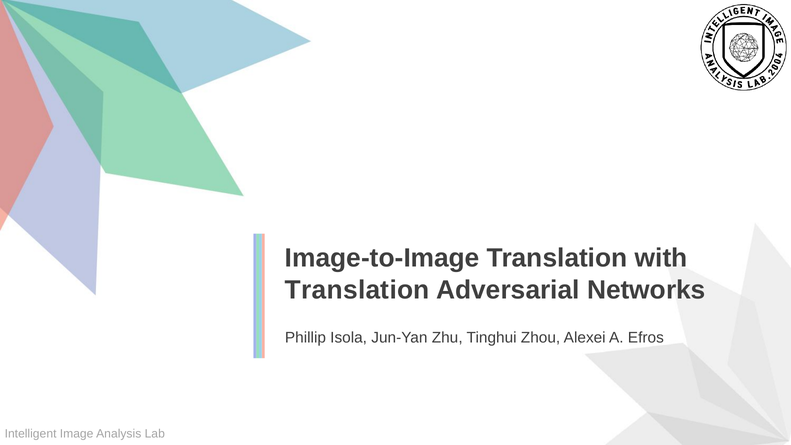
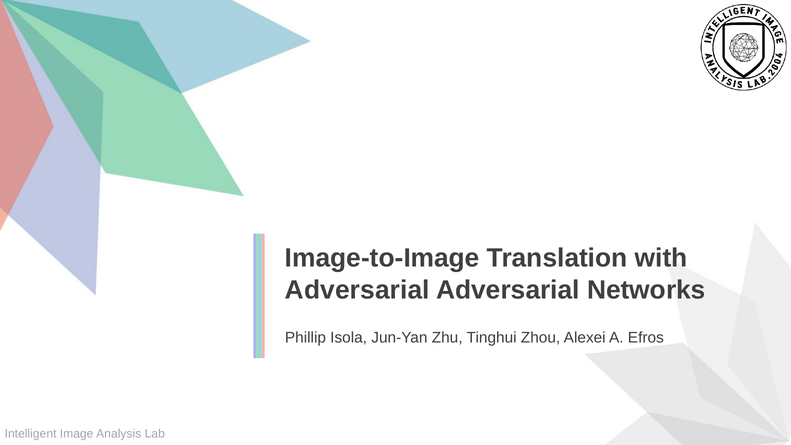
Translation: Translation -> Adversarial (357, 290)
